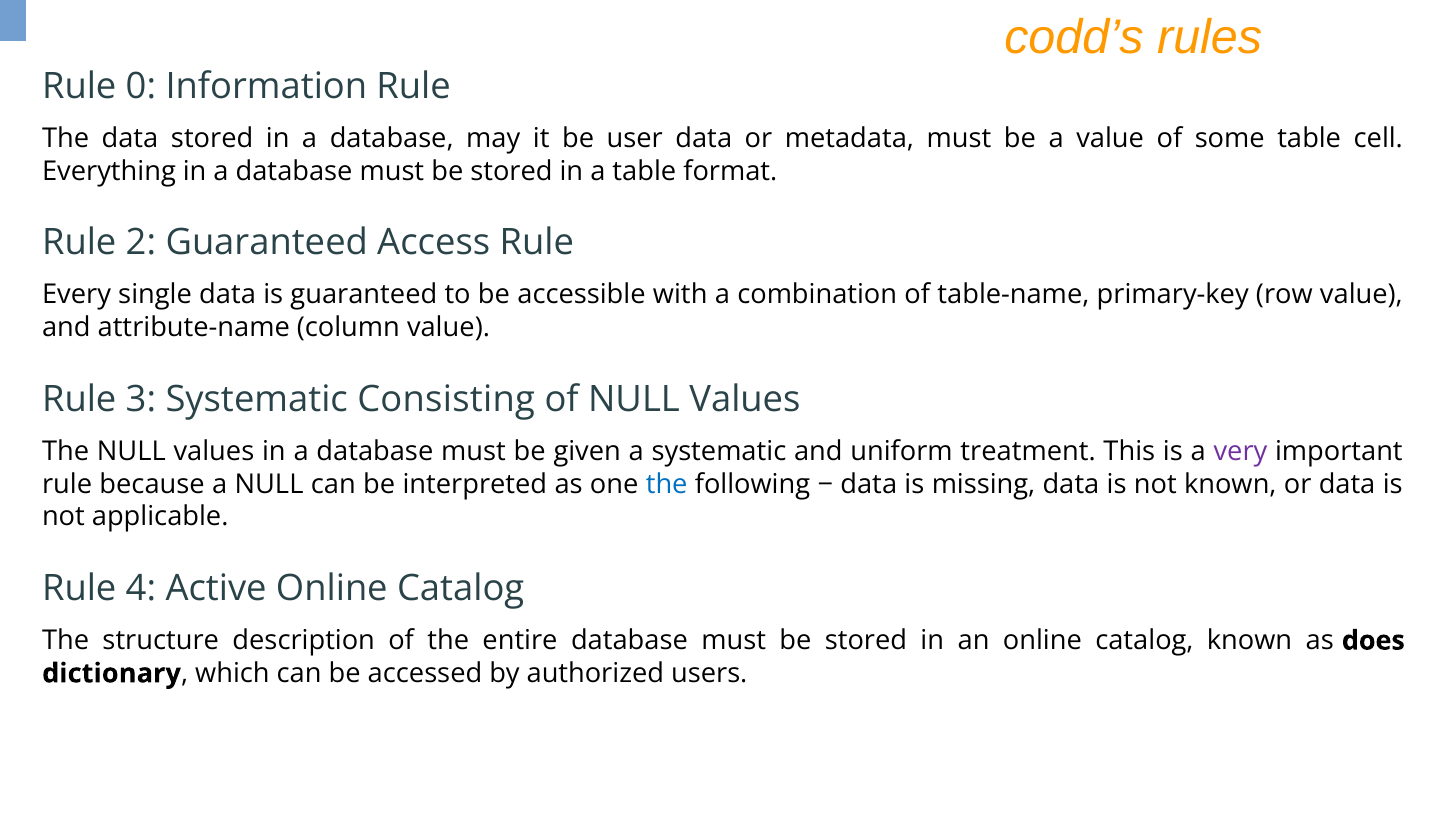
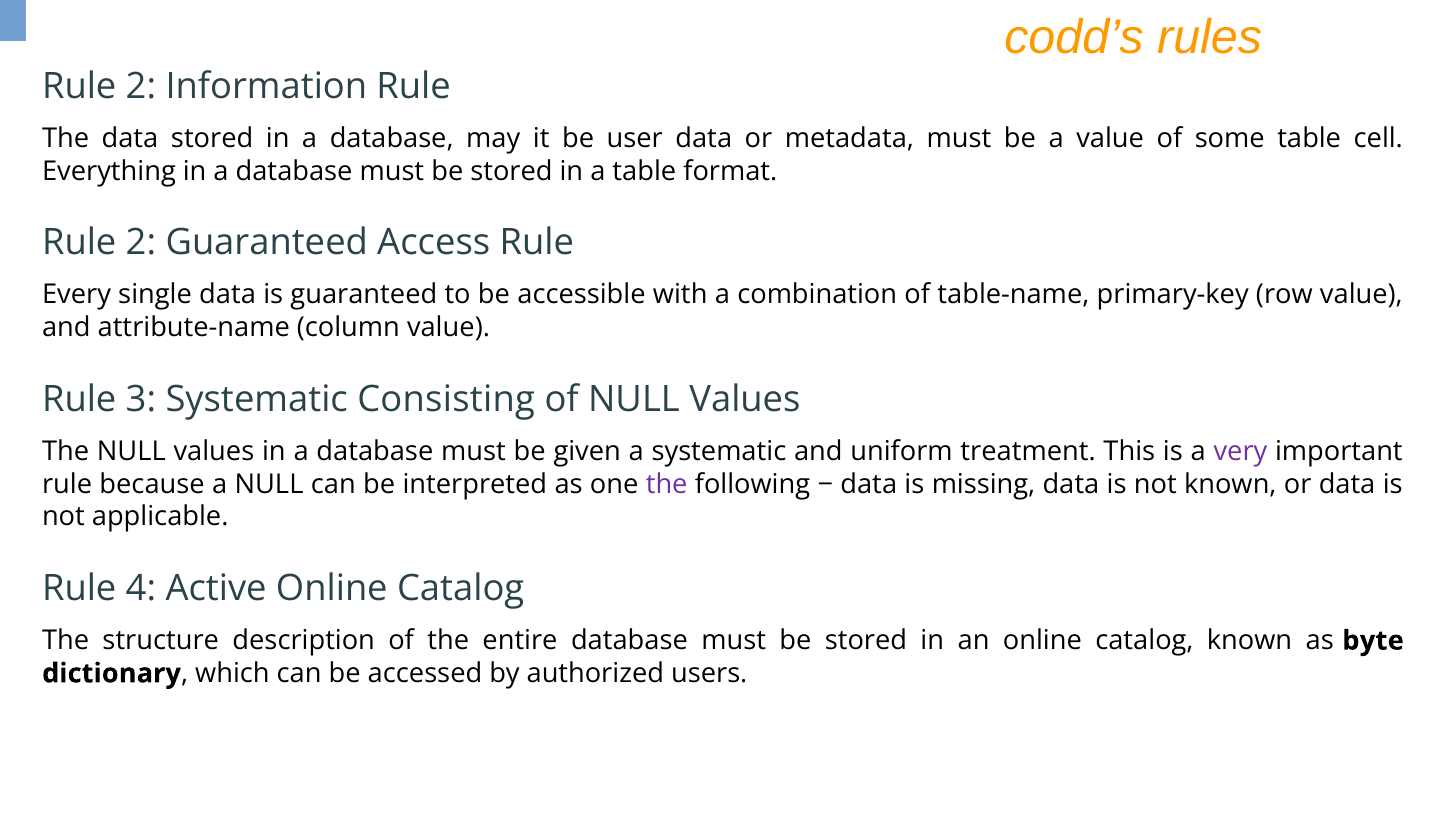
0: 0 -> 2 (141, 86)
the colour: blue -> purple (667, 484)
does: does -> byte (1373, 640)
